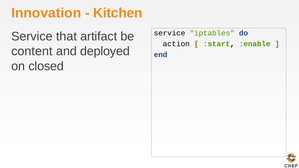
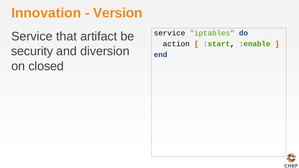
Kitchen: Kitchen -> Version (118, 13)
content: content -> security (32, 51)
deployed: deployed -> diversion (105, 51)
